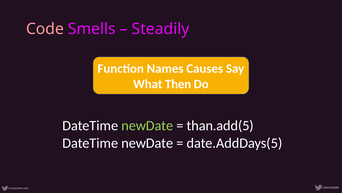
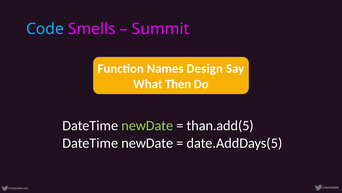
Code colour: pink -> light blue (45, 29)
Steadily: Steadily -> Summit (161, 29)
Causes: Causes -> Design (205, 68)
